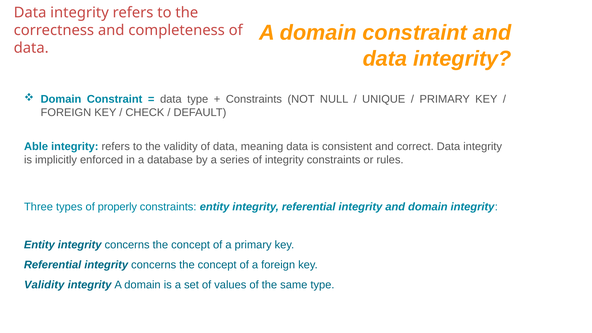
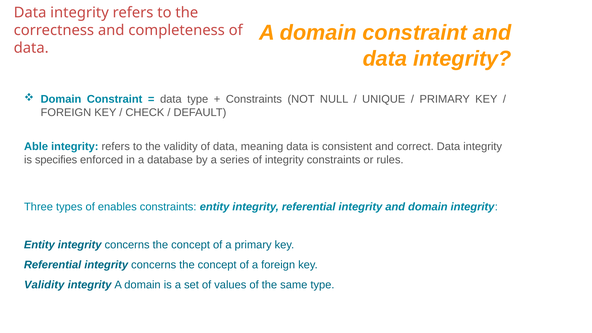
implicitly: implicitly -> specifies (56, 160)
properly: properly -> enables (117, 207)
